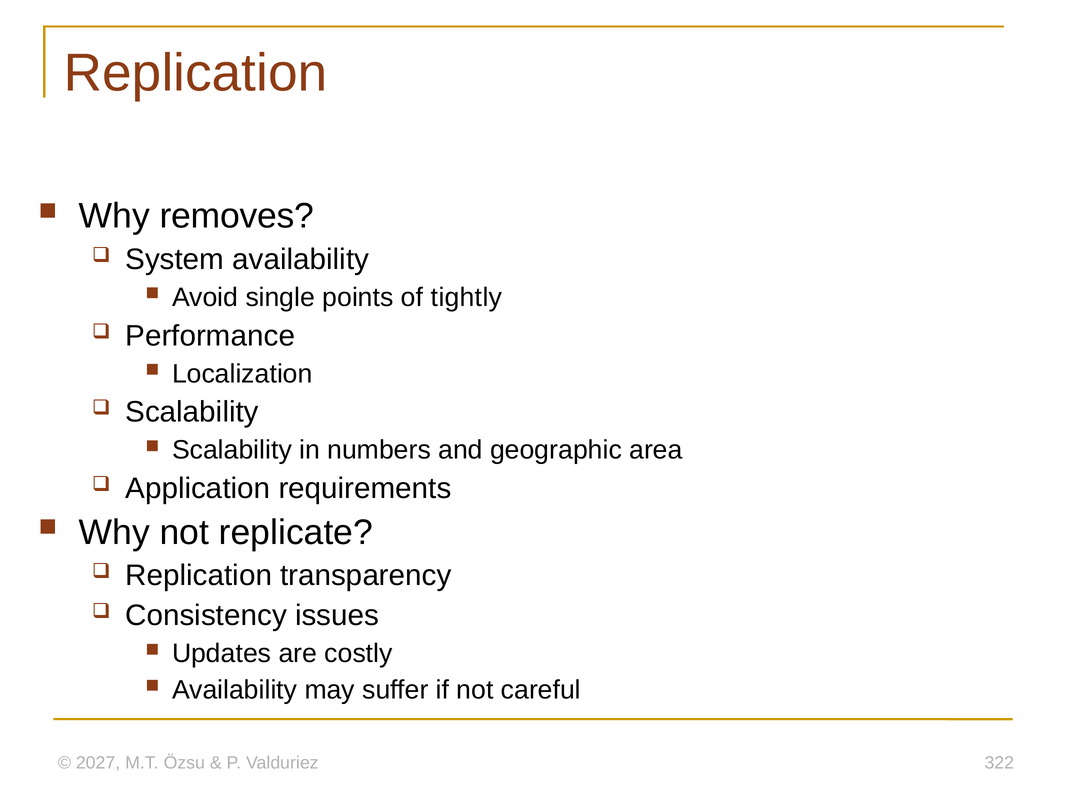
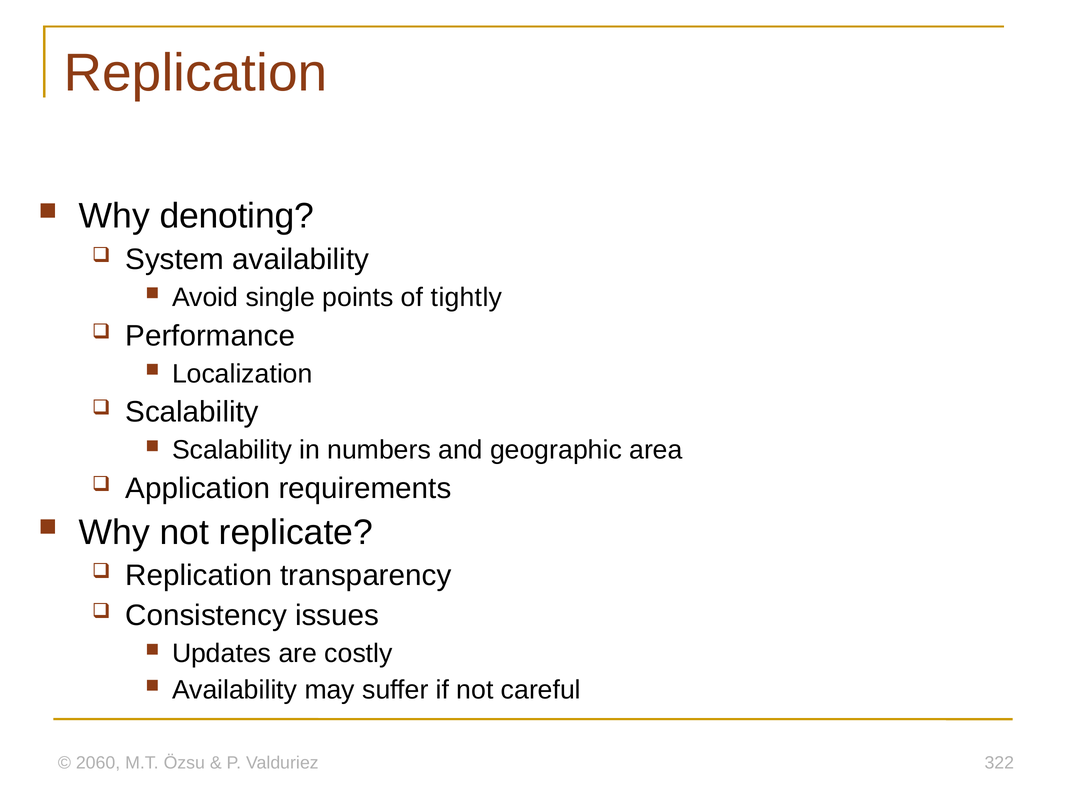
removes: removes -> denoting (237, 216)
2027: 2027 -> 2060 (98, 764)
